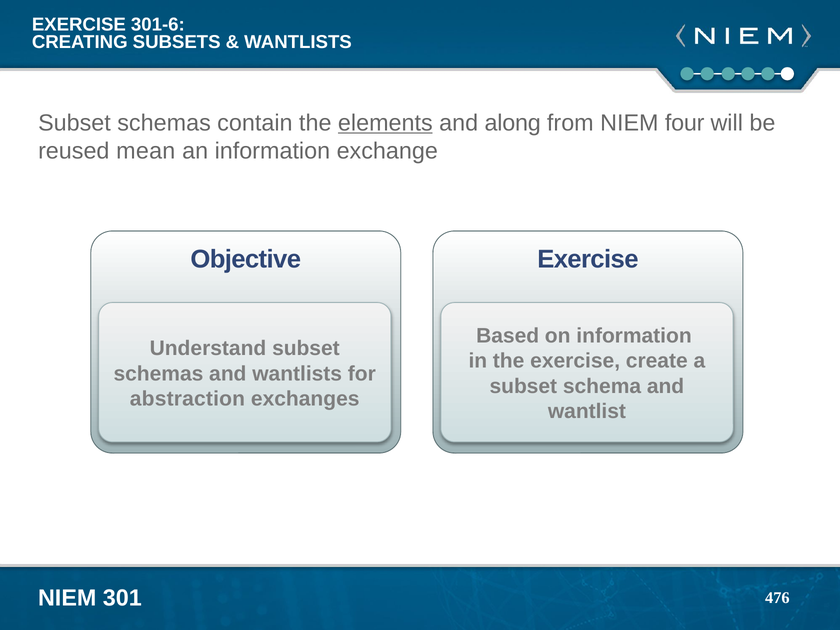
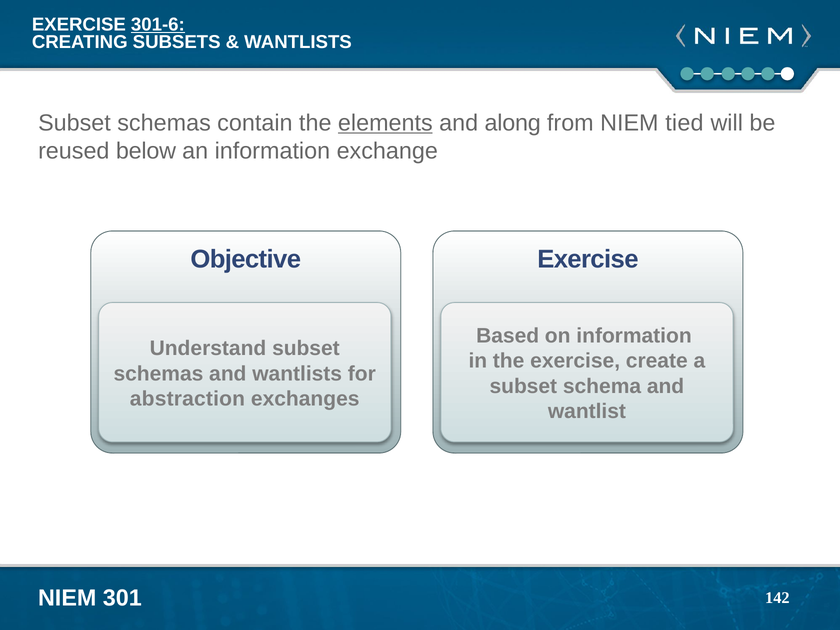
301-6 underline: none -> present (158, 24)
four: four -> tied (684, 123)
mean: mean -> below (146, 151)
476: 476 -> 142 (777, 598)
